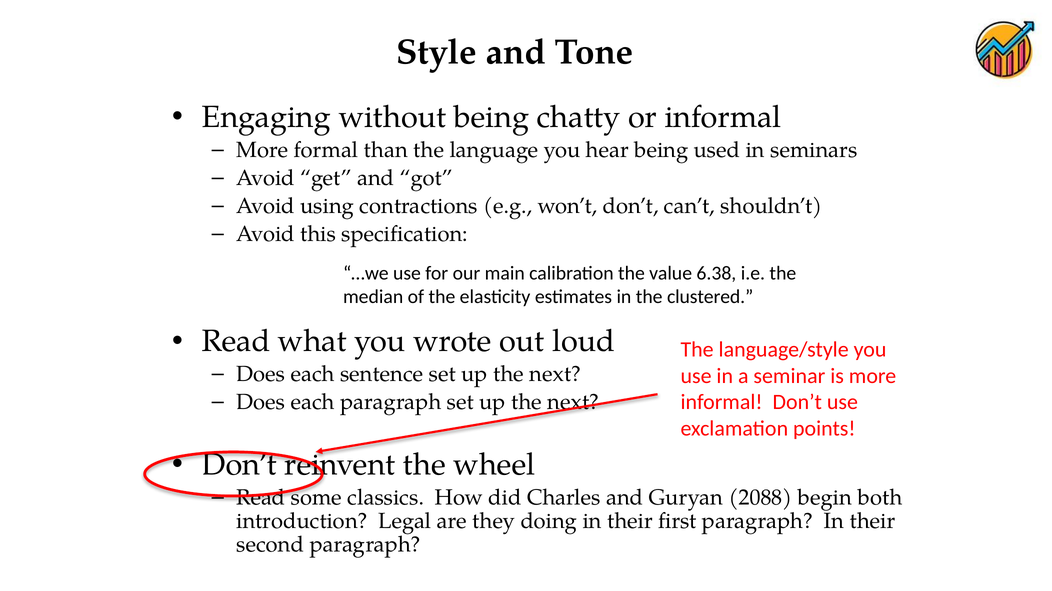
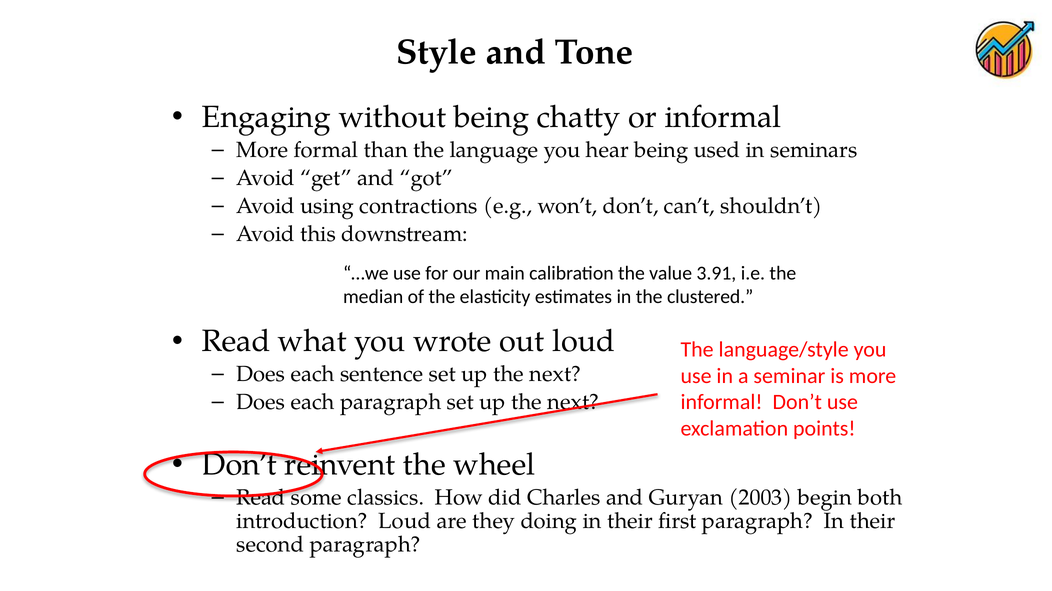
specification: specification -> downstream (405, 234)
6.38: 6.38 -> 3.91 (716, 273)
2088: 2088 -> 2003 (761, 498)
introduction Legal: Legal -> Loud (405, 522)
